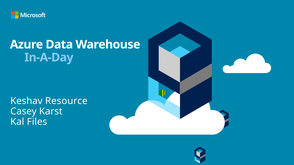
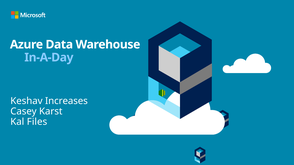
Resource: Resource -> Increases (66, 101)
